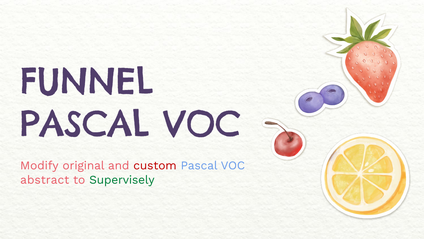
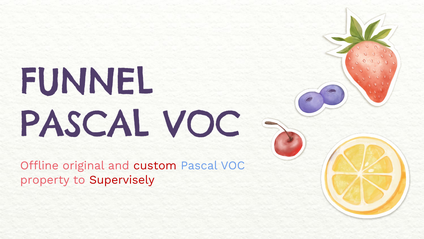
Modify: Modify -> Offline (39, 165)
abstract: abstract -> property (45, 179)
Supervisely colour: green -> red (122, 179)
